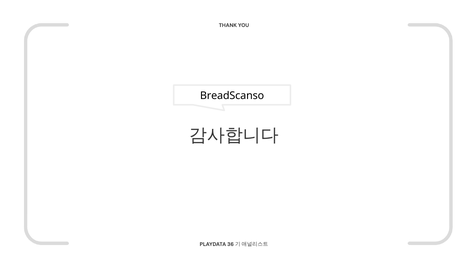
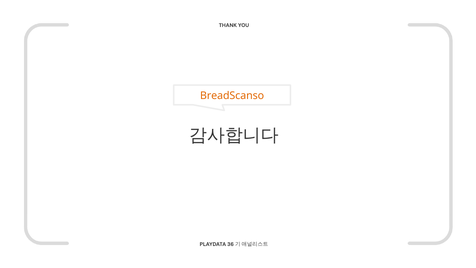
BreadScanso colour: black -> orange (232, 96)
